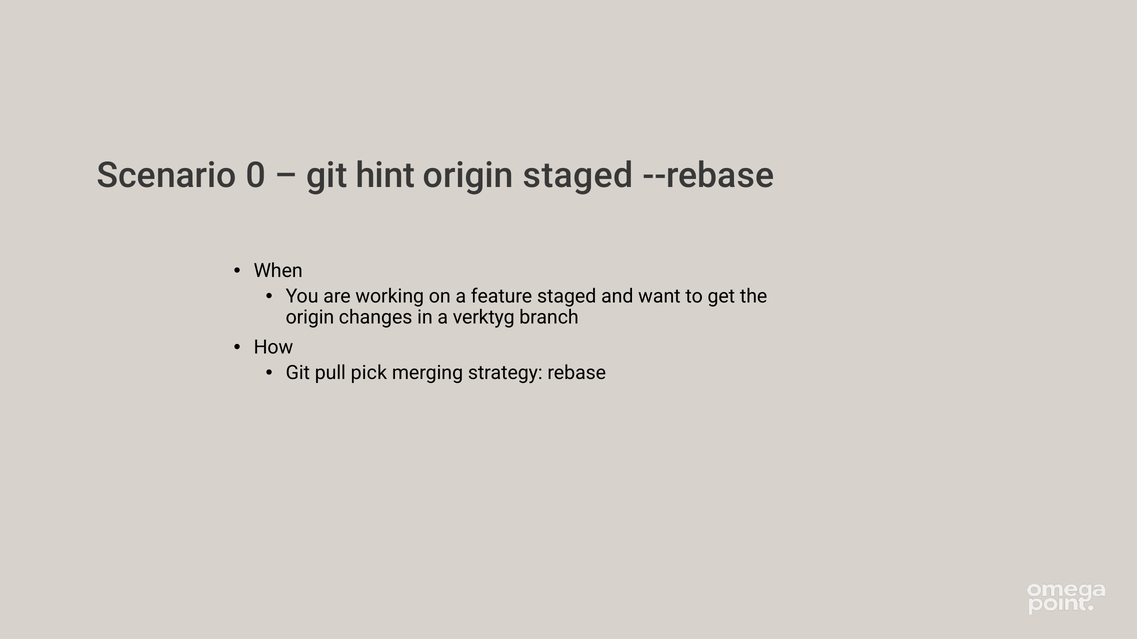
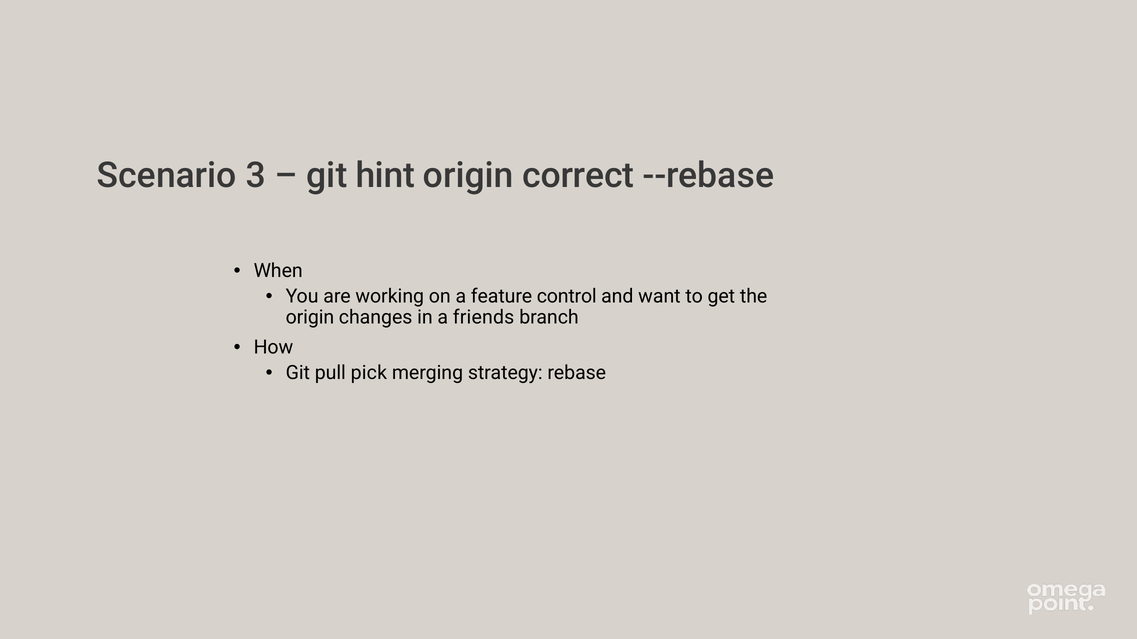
0: 0 -> 3 (256, 176)
origin staged: staged -> correct (578, 176)
feature staged: staged -> control (567, 297)
verktyg: verktyg -> friends (484, 318)
